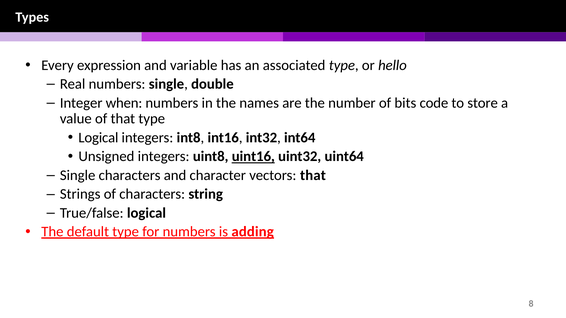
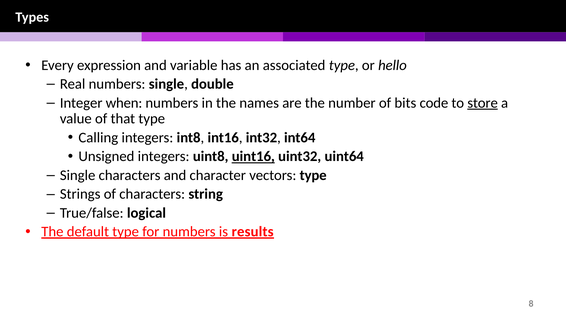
store underline: none -> present (483, 103)
Logical: Logical -> Calling (98, 138)
vectors that: that -> type (313, 175)
adding: adding -> results (253, 232)
